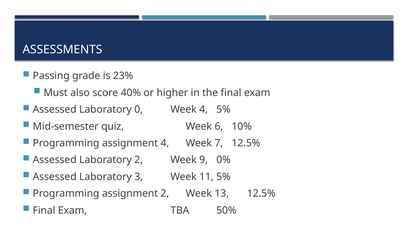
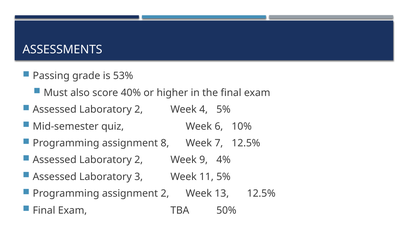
23%: 23% -> 53% (123, 76)
0: 0 -> 2 (139, 110)
assignment 4: 4 -> 8 (165, 143)
0%: 0% -> 4% (223, 160)
